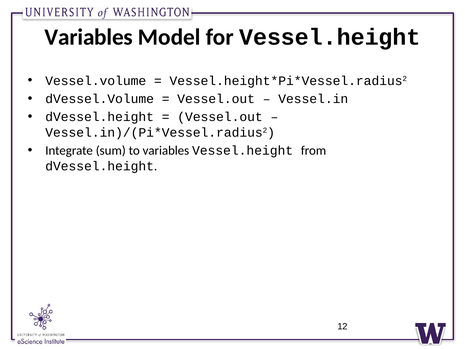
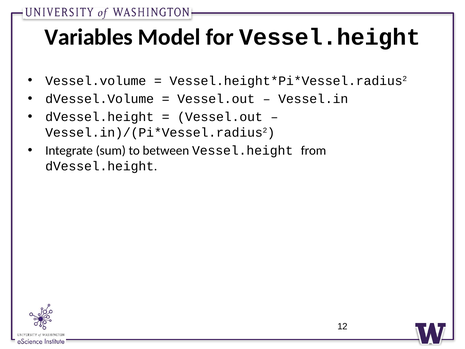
to variables: variables -> between (166, 150)
